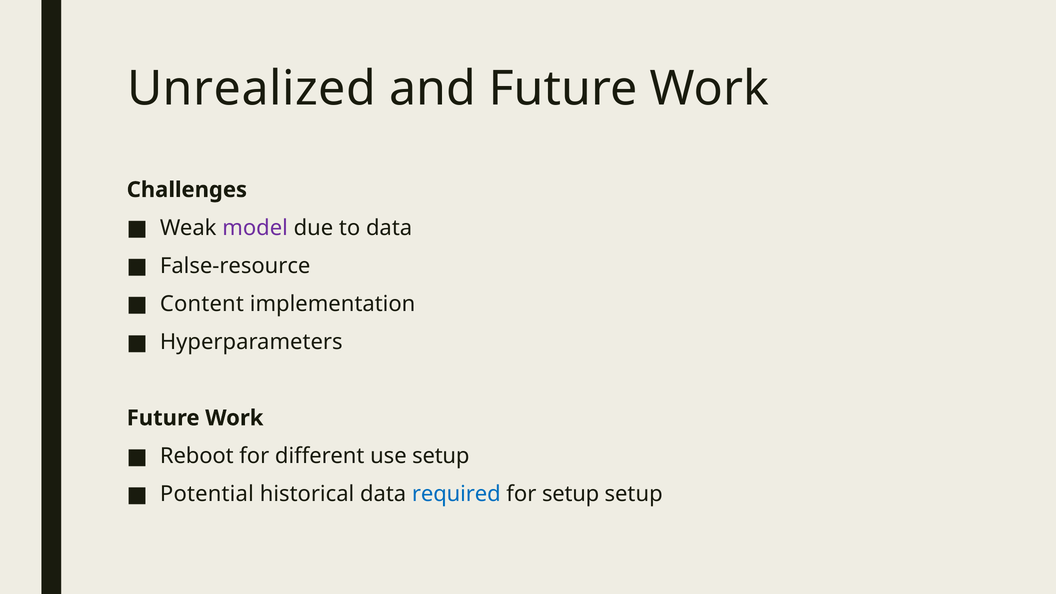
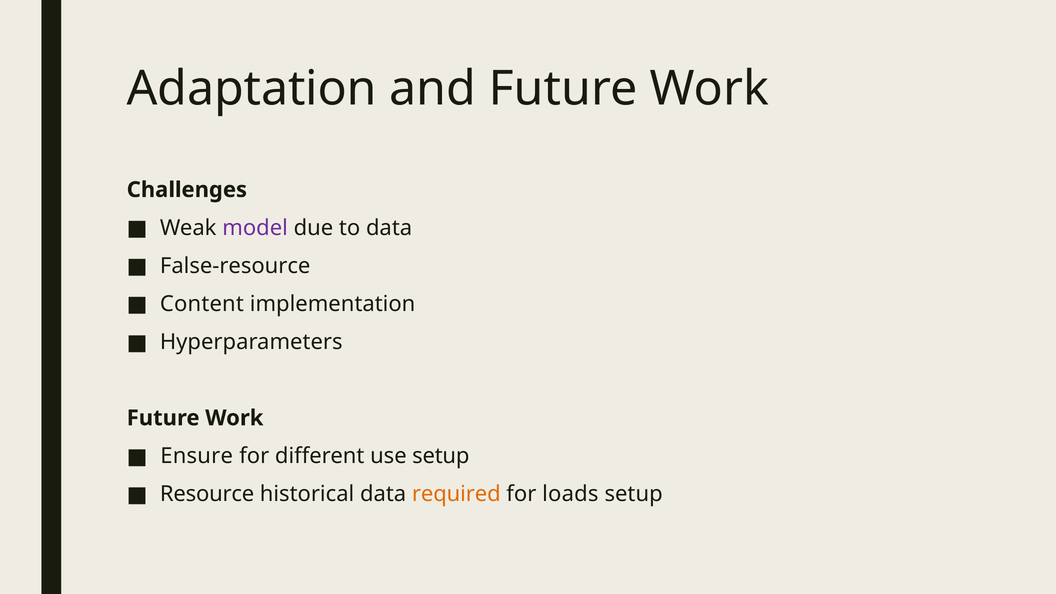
Unrealized: Unrealized -> Adaptation (252, 89)
Reboot: Reboot -> Ensure (197, 456)
Potential: Potential -> Resource (207, 494)
required colour: blue -> orange (456, 494)
for setup: setup -> loads (570, 494)
